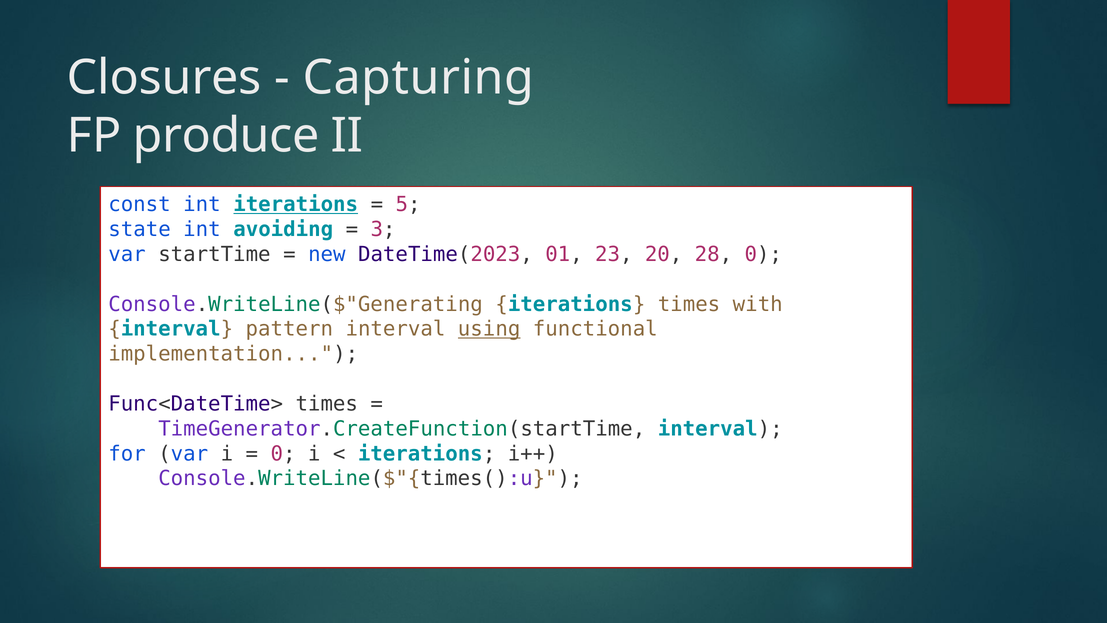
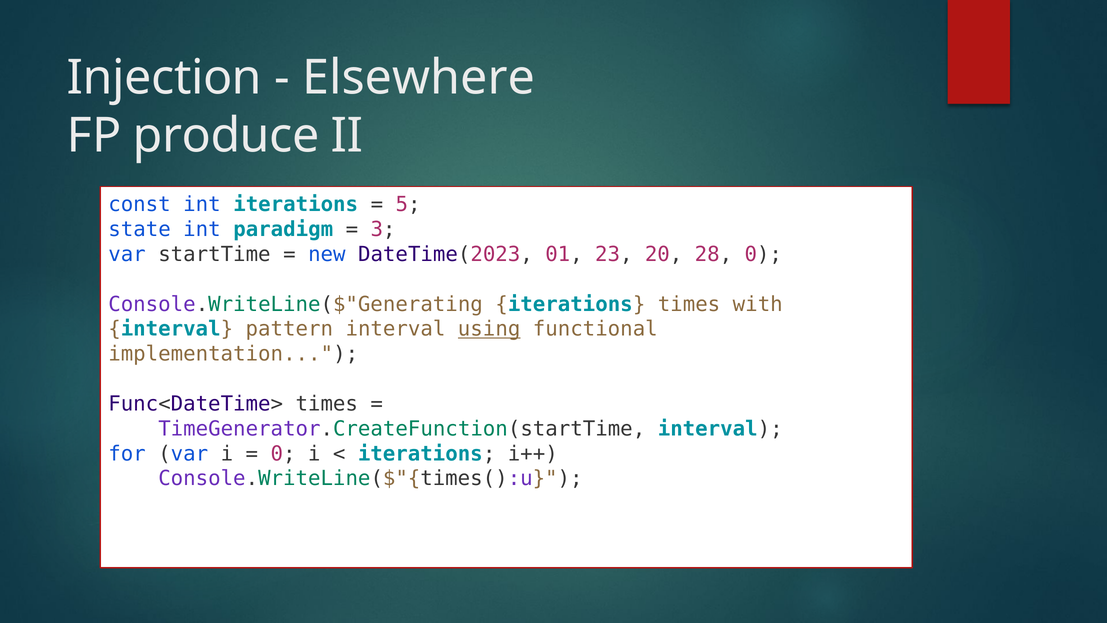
Closures: Closures -> Injection (164, 78)
Capturing: Capturing -> Elsewhere (419, 78)
iterations underline: present -> none (296, 204)
avoiding: avoiding -> paradigm (283, 229)
